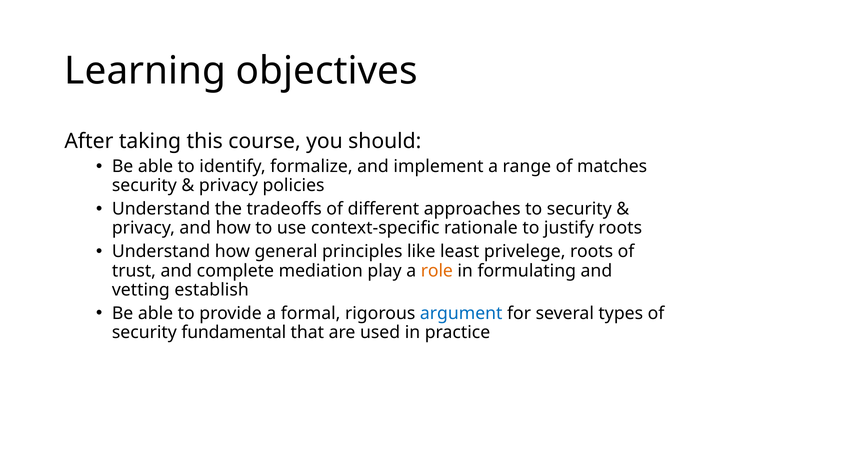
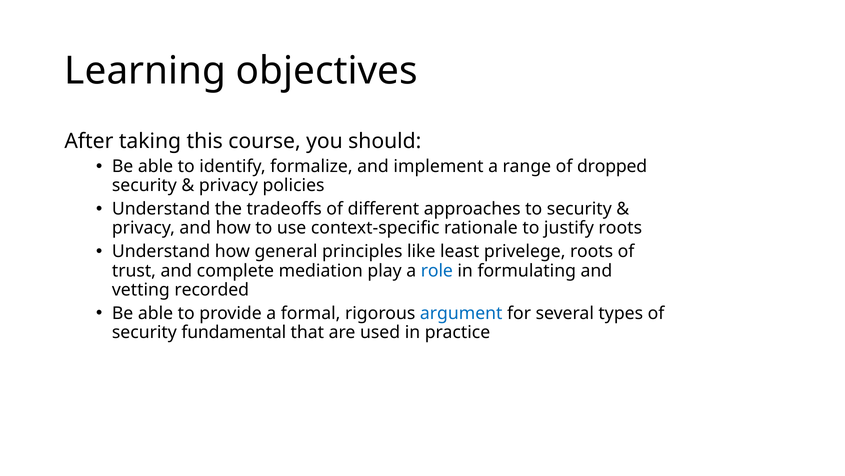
matches: matches -> dropped (612, 166)
role colour: orange -> blue (437, 270)
establish: establish -> recorded (212, 289)
